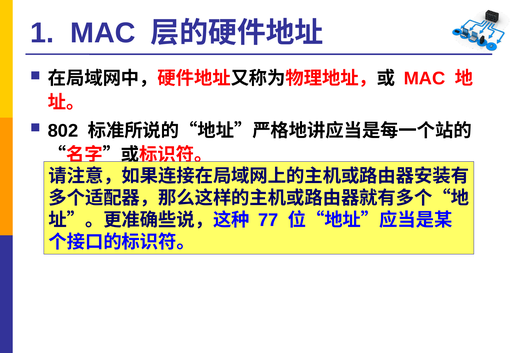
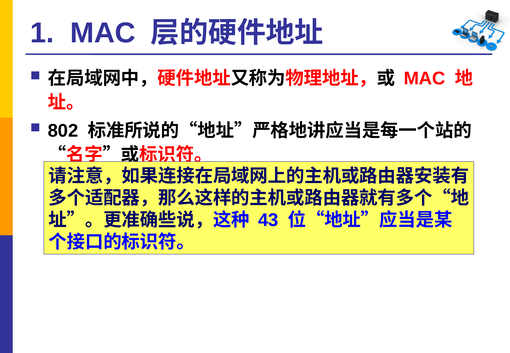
77: 77 -> 43 (268, 220)
